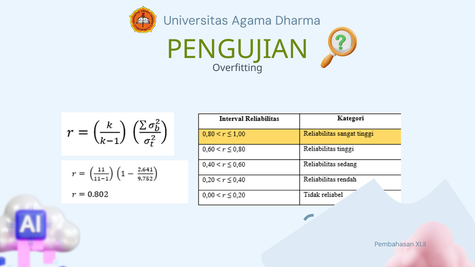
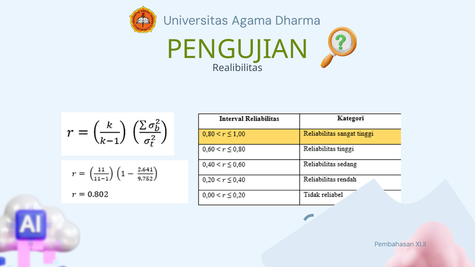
Overfitting: Overfitting -> Realibilitas (237, 68)
